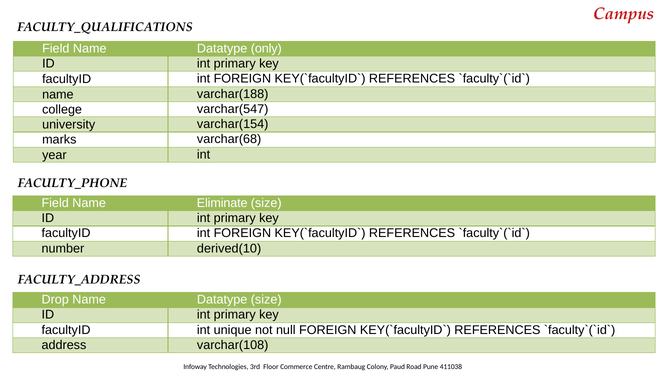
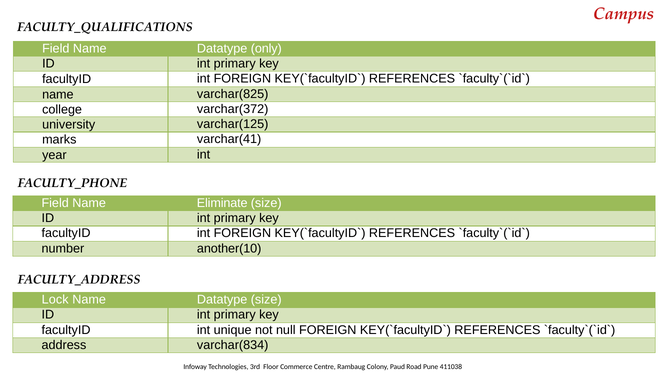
varchar(188: varchar(188 -> varchar(825 (233, 94)
varchar(547: varchar(547 -> varchar(372 (233, 109)
varchar(154: varchar(154 -> varchar(125 (233, 124)
varchar(68: varchar(68 -> varchar(41 (229, 139)
derived(10: derived(10 -> another(10 (229, 248)
Drop: Drop -> Lock (55, 300)
varchar(108: varchar(108 -> varchar(834 (233, 345)
